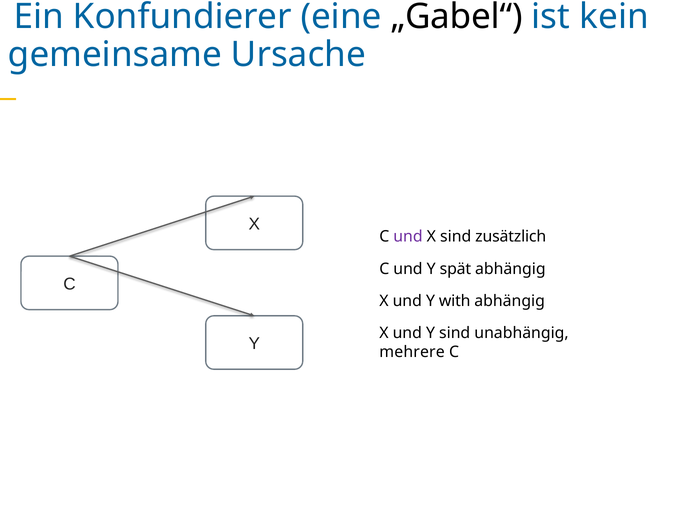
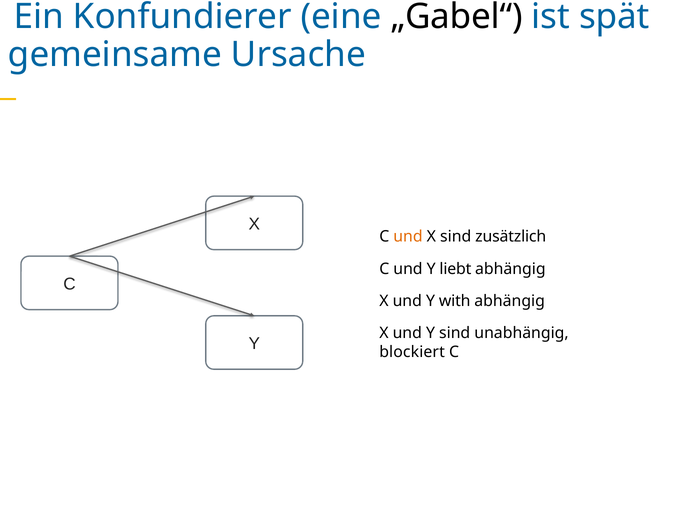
kein: kein -> spät (614, 17)
und colour: purple -> orange (408, 236)
spät: spät -> liebt (455, 268)
mehrere: mehrere -> blockiert (412, 352)
